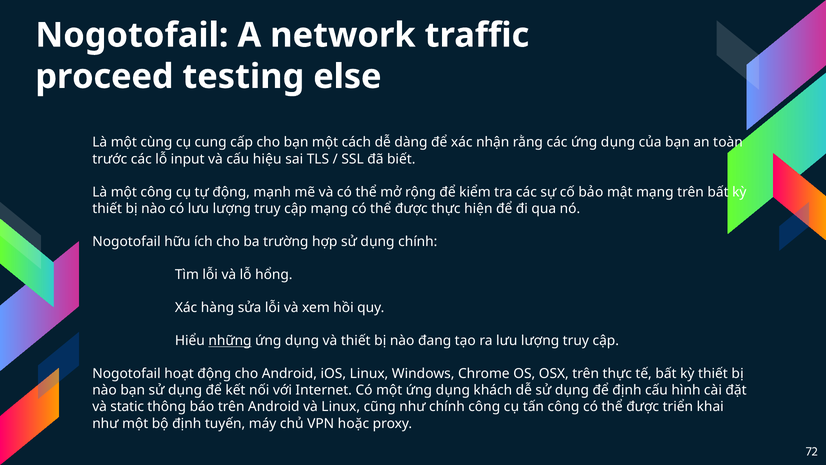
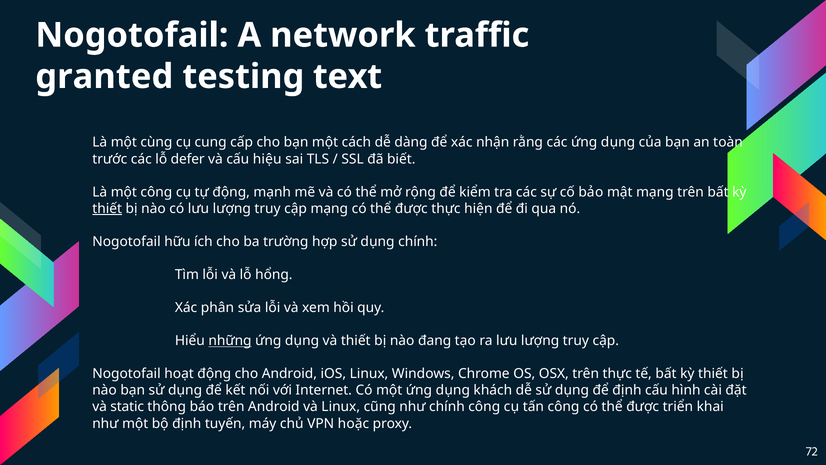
proceed: proceed -> granted (104, 77)
else: else -> text (348, 77)
input: input -> defer (188, 159)
thiết underline: none -> present (107, 208)
hàng: hàng -> phân (217, 308)
